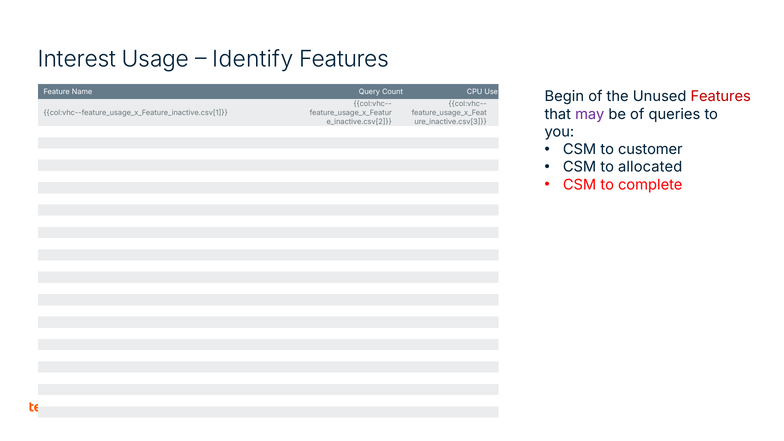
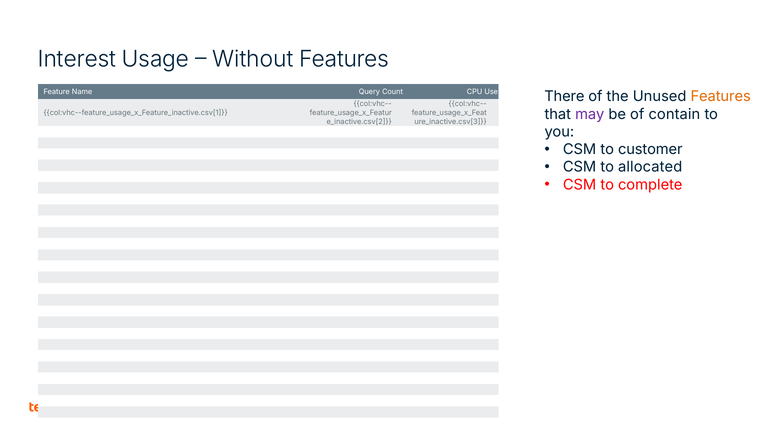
Identify: Identify -> Without (253, 59)
Begin: Begin -> There (564, 97)
Features colour: red -> orange (721, 97)
queries: queries -> contain (674, 114)
